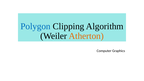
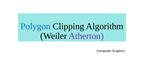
Atherton colour: orange -> purple (86, 36)
